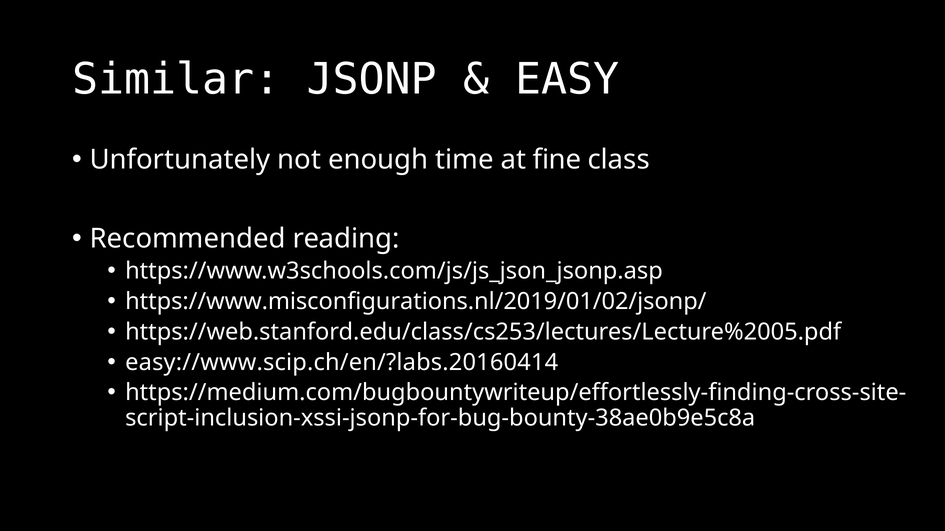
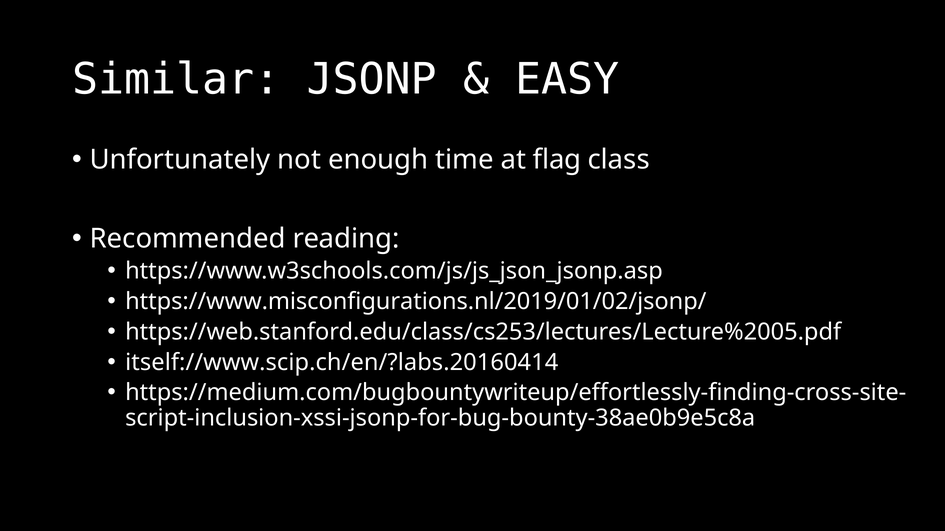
fine: fine -> flag (557, 160)
easy://www.scip.ch/en/?labs.20160414: easy://www.scip.ch/en/?labs.20160414 -> itself://www.scip.ch/en/?labs.20160414 (342, 363)
